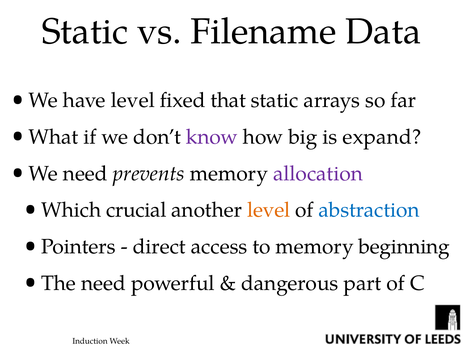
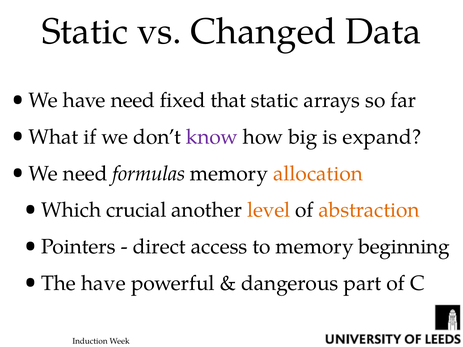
Filename: Filename -> Changed (263, 31)
have level: level -> need (133, 100)
prevents: prevents -> formulas (149, 174)
allocation colour: purple -> orange (318, 174)
abstraction colour: blue -> orange (369, 210)
The need: need -> have (103, 284)
